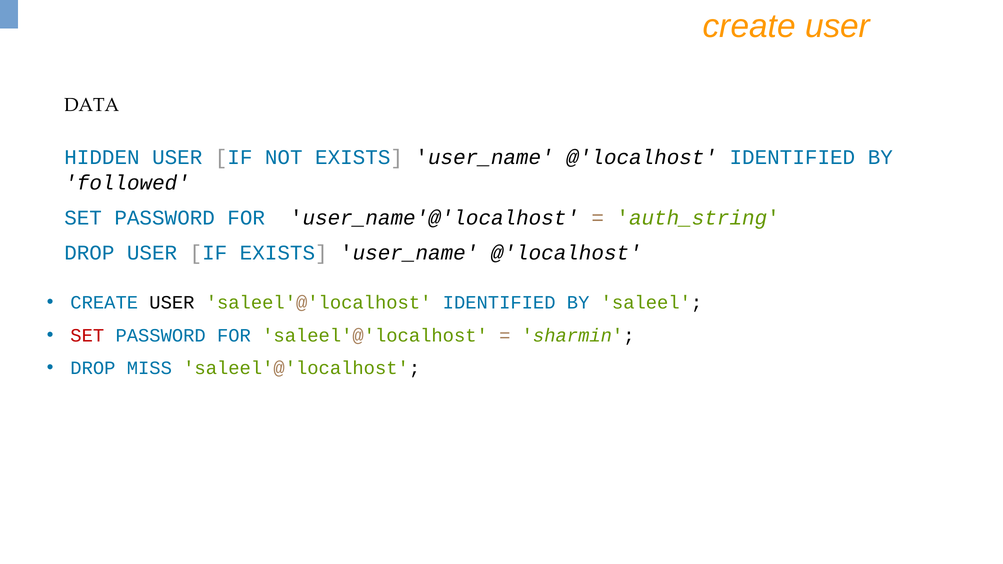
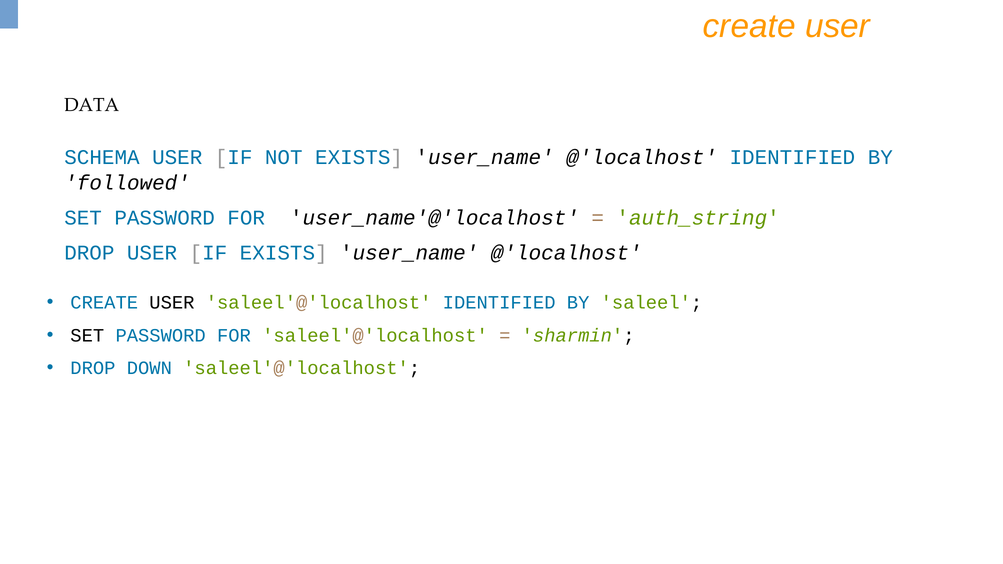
HIDDEN: HIDDEN -> SCHEMA (102, 158)
SET colour: red -> black (87, 335)
MISS: MISS -> DOWN (149, 368)
